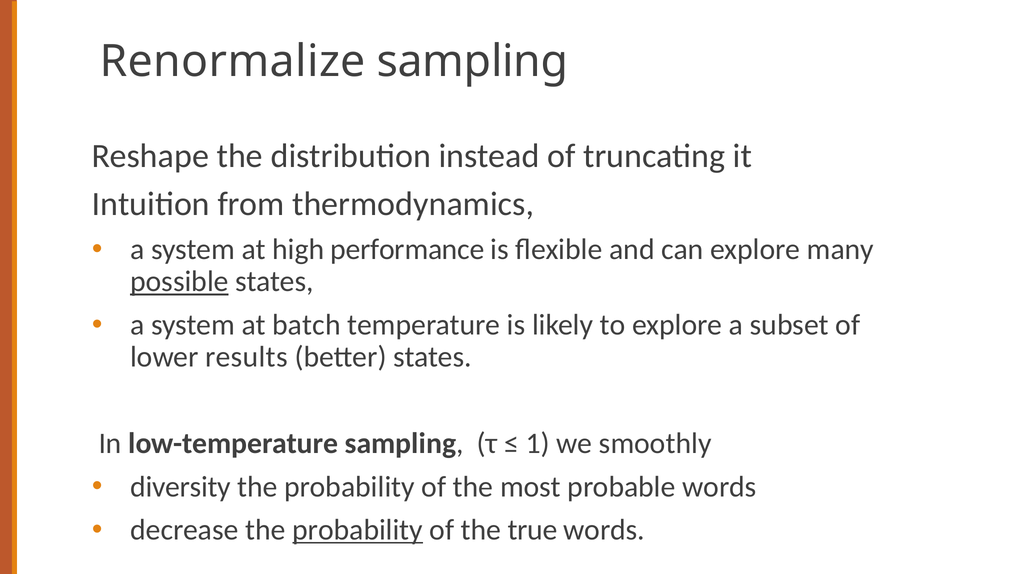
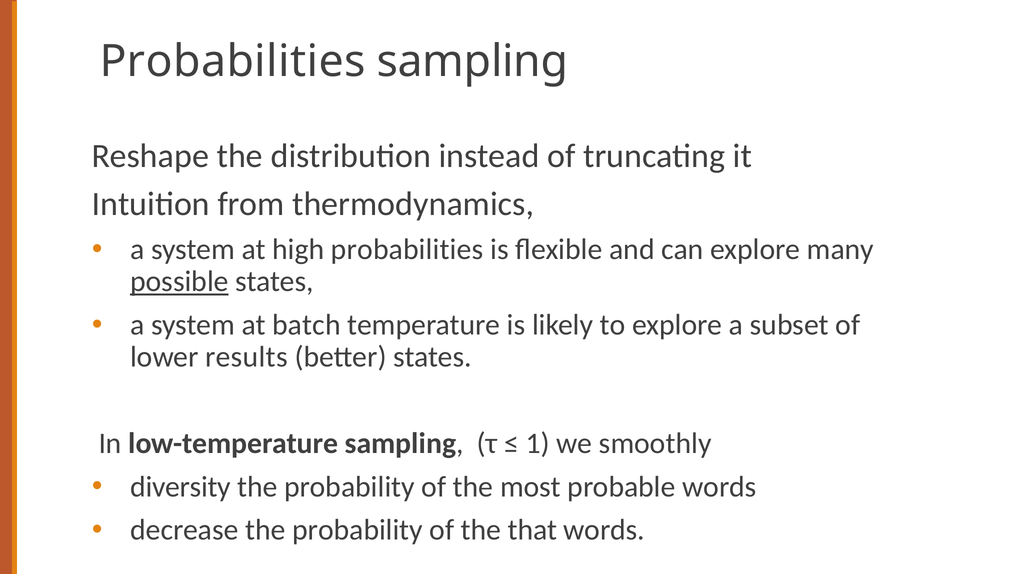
Renormalize: Renormalize -> Probabilities (233, 62)
high performance: performance -> probabilities (407, 250)
probability underline: present -> none (358, 530)
true: true -> that (532, 530)
